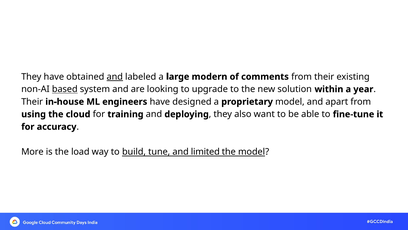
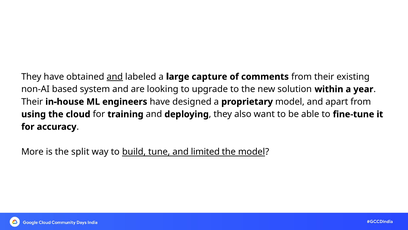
modern: modern -> capture (209, 77)
based underline: present -> none (65, 89)
load: load -> split (80, 152)
